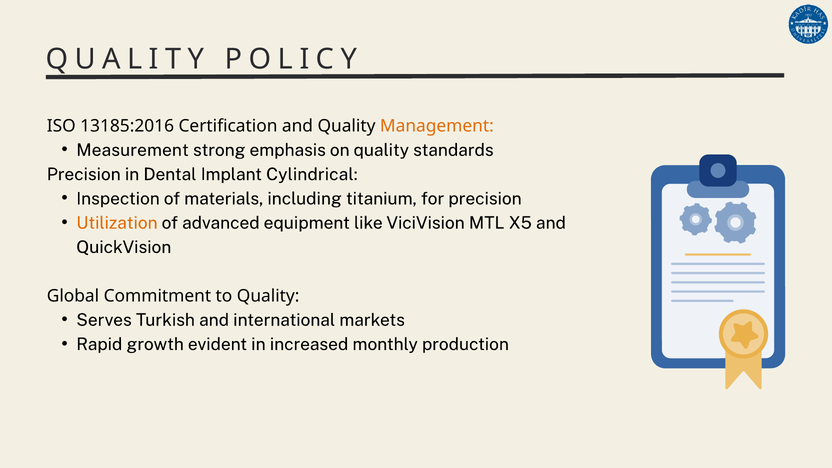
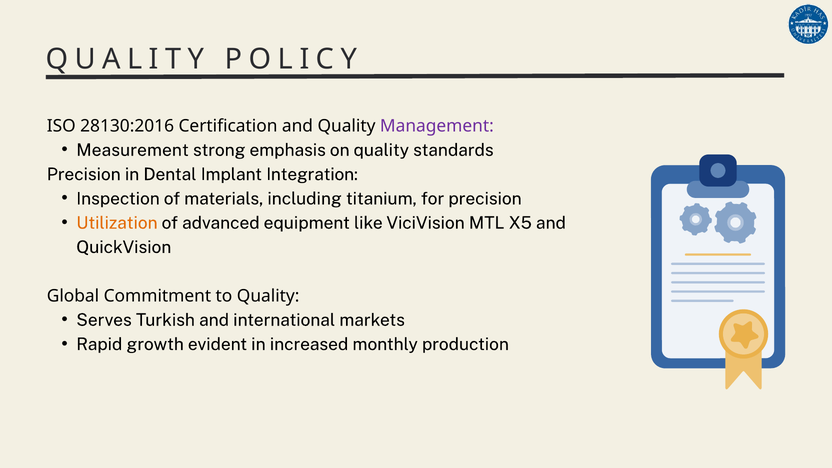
13185:2016: 13185:2016 -> 28130:2016 (127, 126)
Management colour: orange -> purple (437, 126)
Cylindrical: Cylindrical -> Integration (312, 174)
